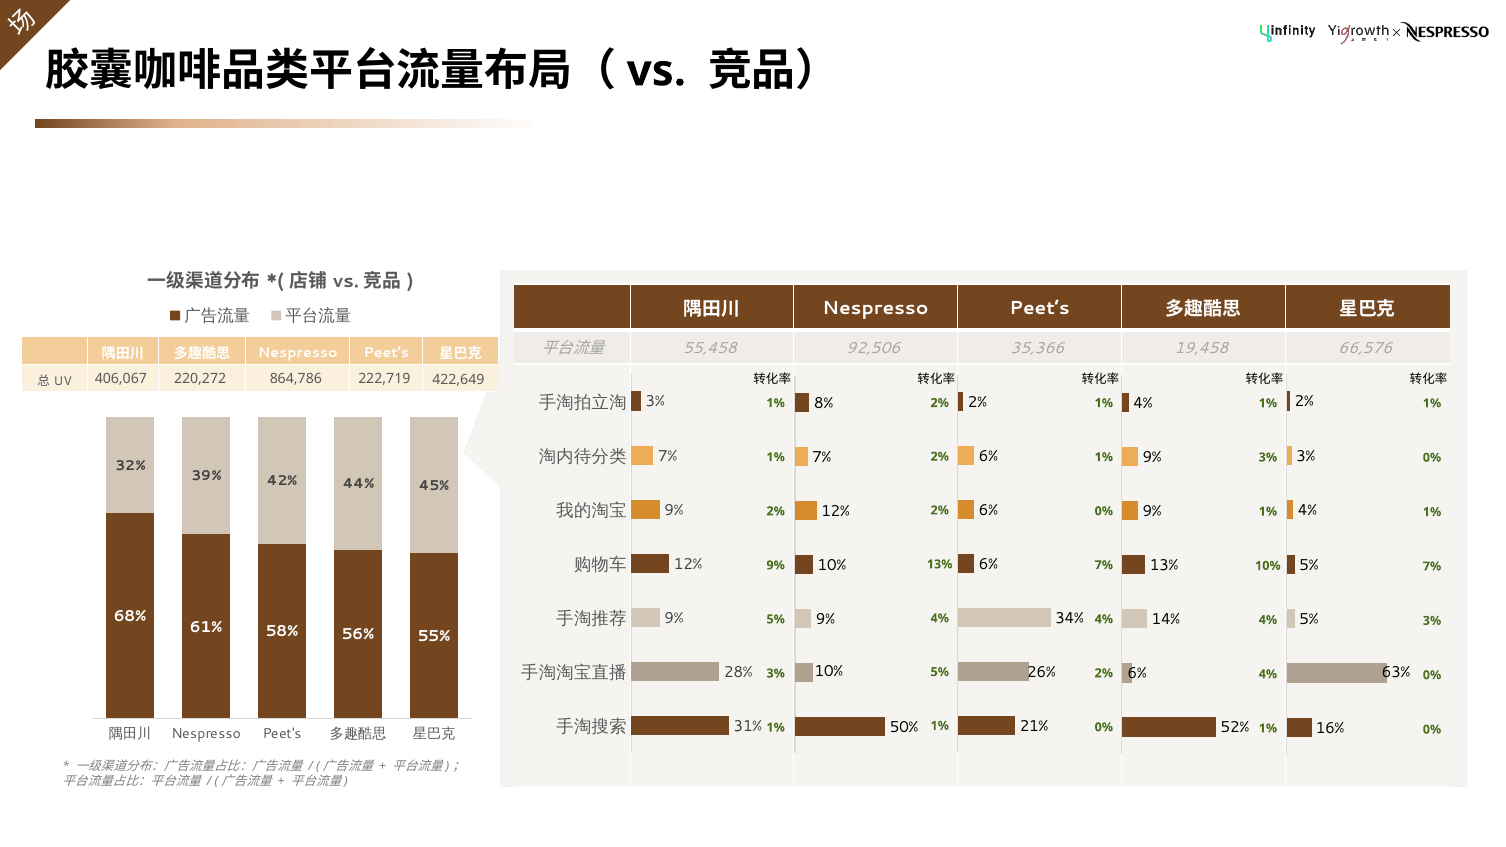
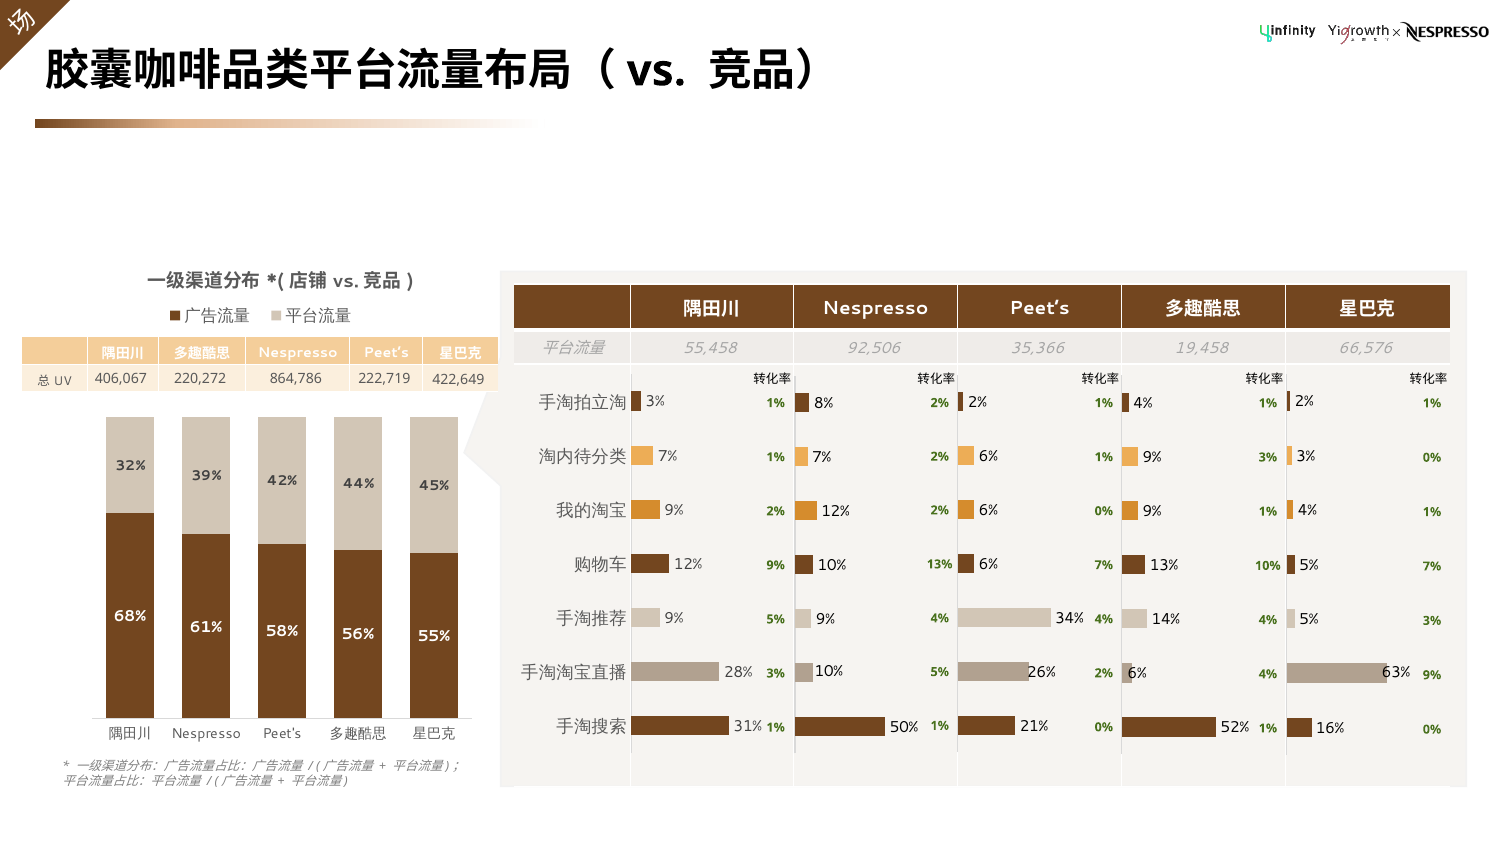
0%: 0% -> 9% (1432, 675)
